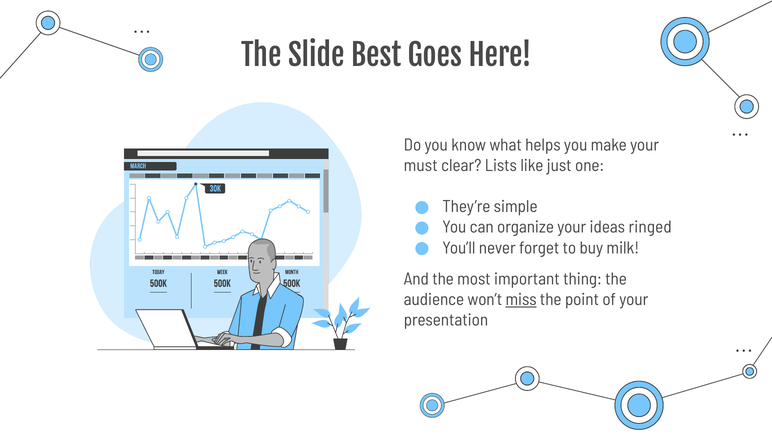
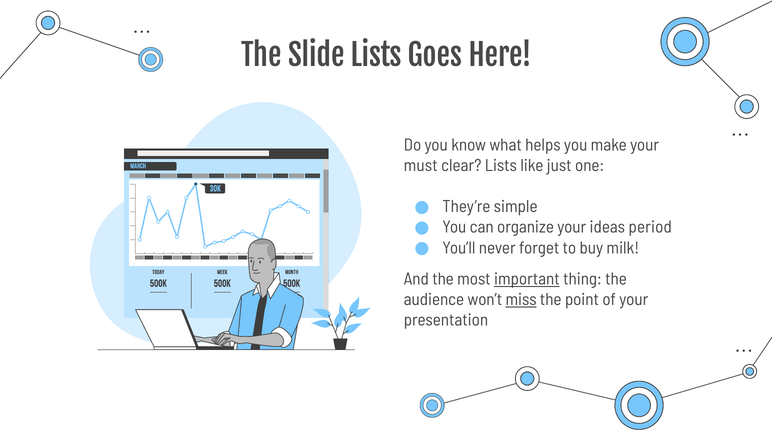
Slide Best: Best -> Lists (376, 56)
ringed: ringed -> period (650, 227)
important underline: none -> present (527, 279)
